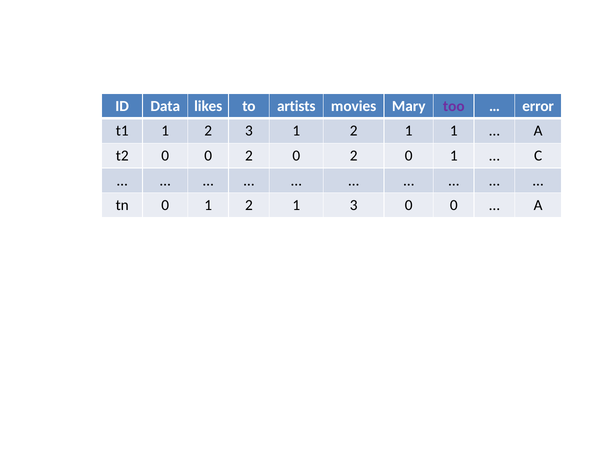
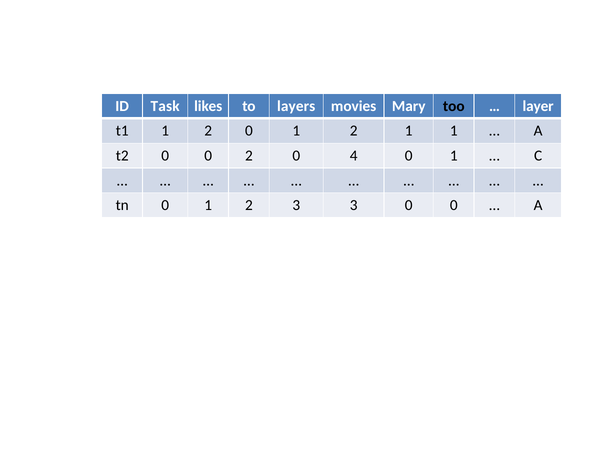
Data: Data -> Task (165, 106)
artists: artists -> layers (296, 106)
too colour: purple -> black (454, 106)
error: error -> layer (538, 106)
1 2 3: 3 -> 0 (249, 131)
2 0 2: 2 -> 4 (354, 155)
0 1 2 1: 1 -> 3 (296, 205)
